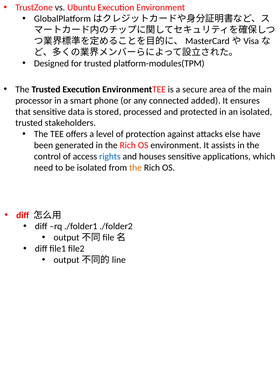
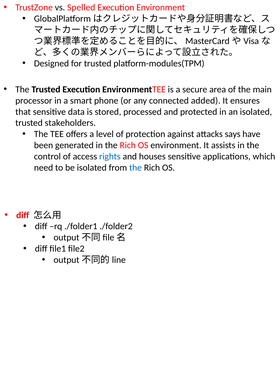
Ubuntu: Ubuntu -> Spelled (81, 7)
else: else -> says (233, 134)
the colour: orange -> blue (135, 168)
